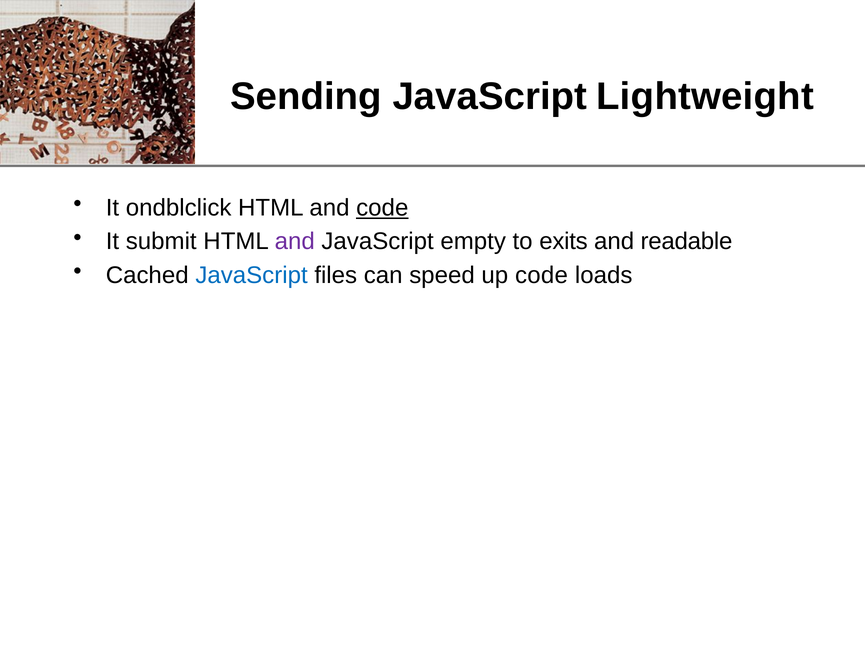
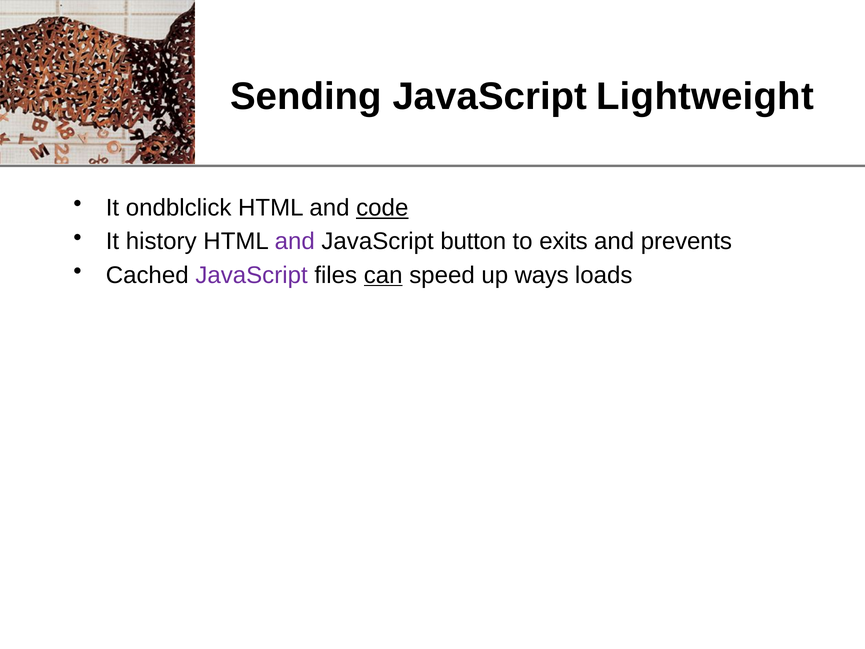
submit: submit -> history (161, 241)
empty: empty -> button (473, 241)
readable: readable -> prevents (686, 241)
JavaScript colour: blue -> purple (252, 275)
can underline: none -> present (383, 275)
up code: code -> ways (542, 275)
